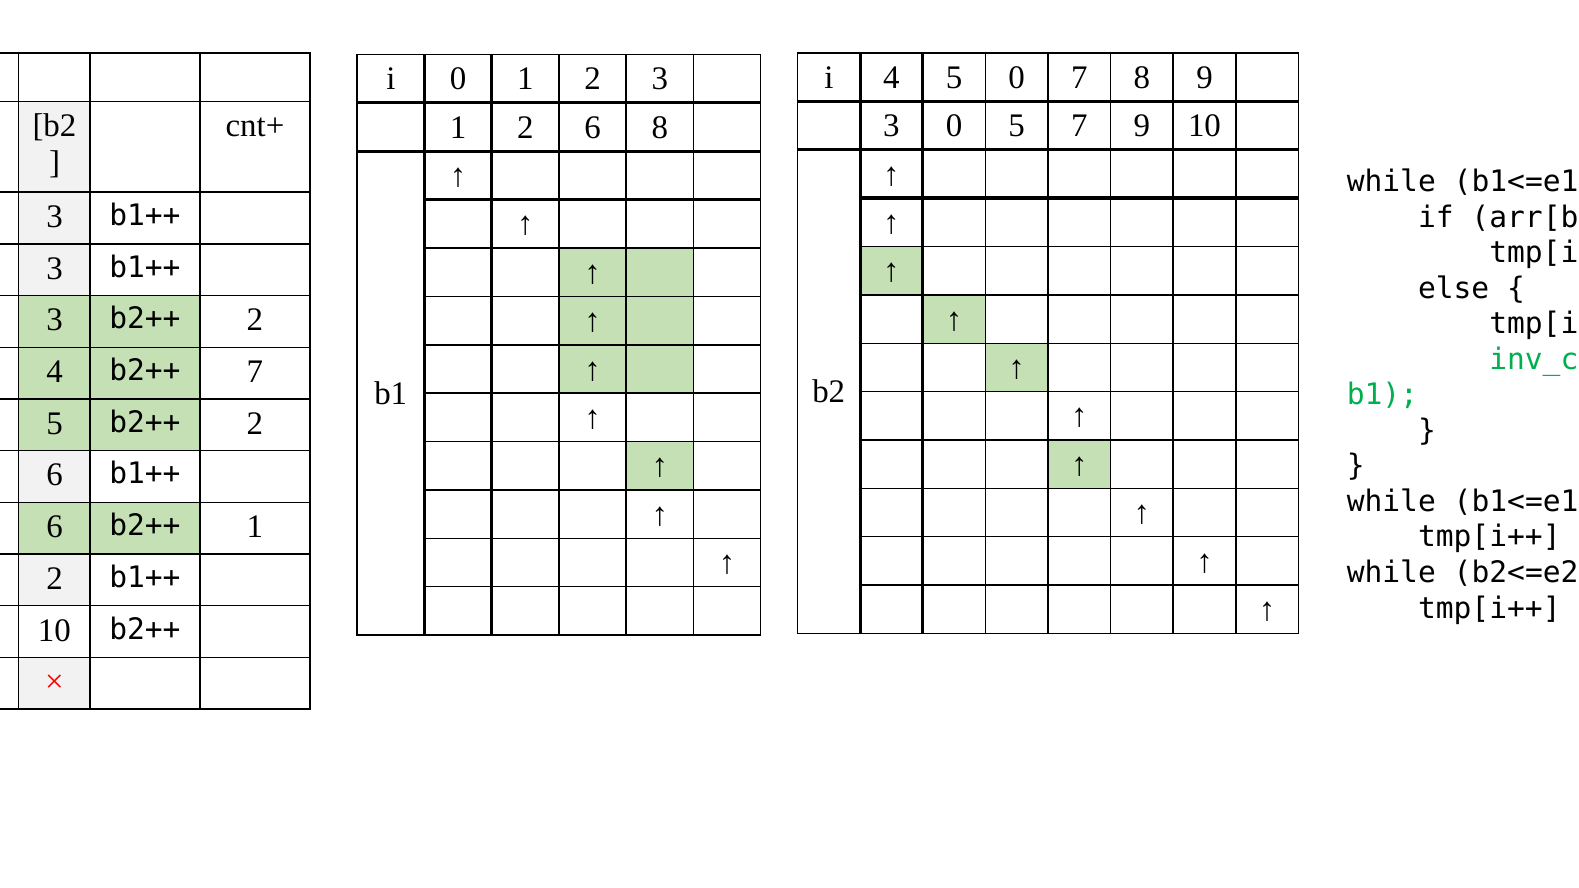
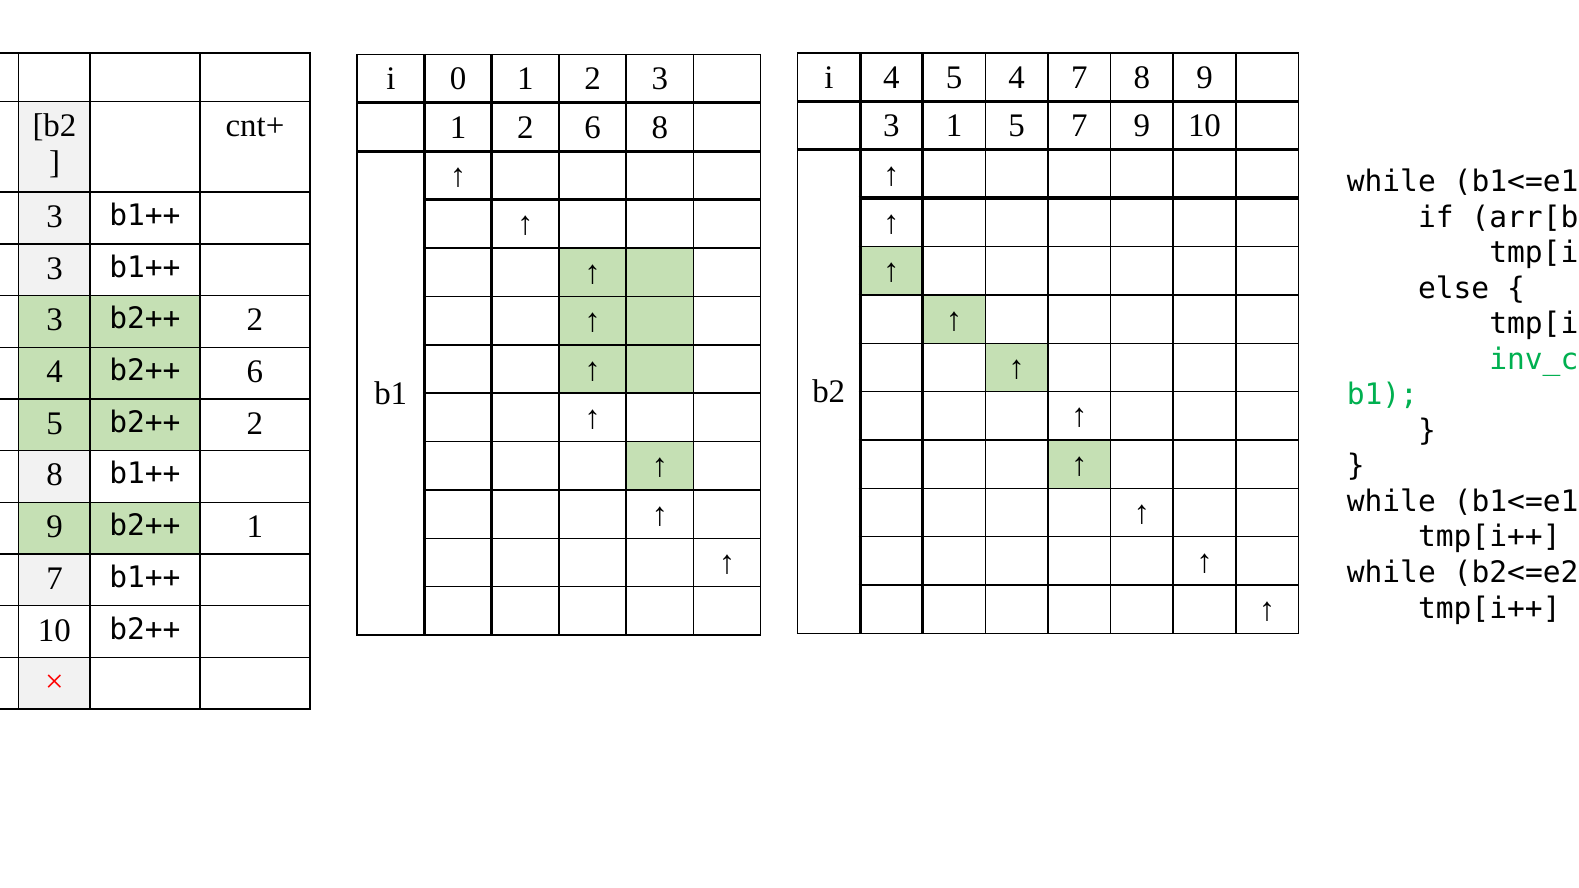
4 5 0: 0 -> 4 (1017, 77)
0: 0 -> 1 (954, 126)
b2++ 7: 7 -> 6 (255, 372)
6: 6 -> 8 (54, 475)
6: 6 -> 9 (54, 527)
2: 2 -> 7 (54, 579)
